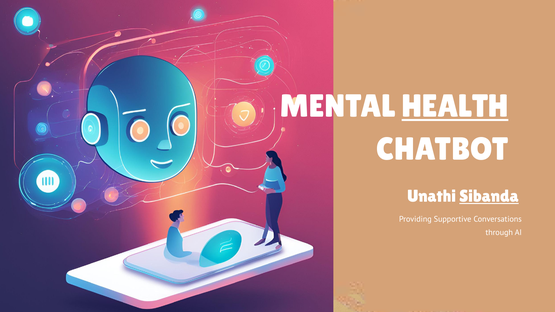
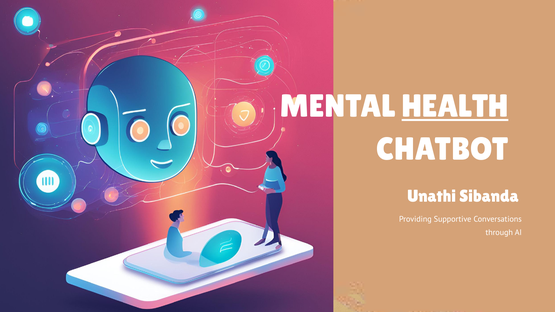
Sibanda underline: present -> none (489, 196)
